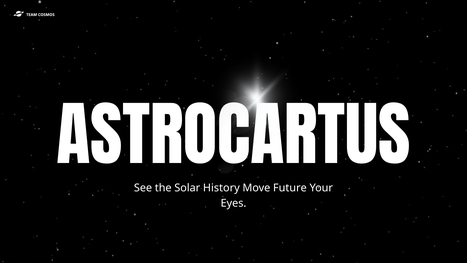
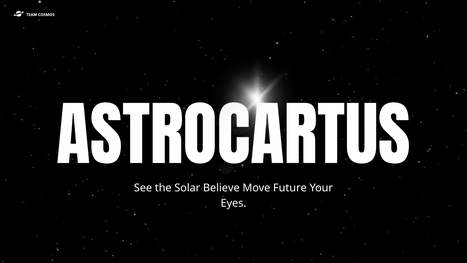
History: History -> Believe (221, 188)
